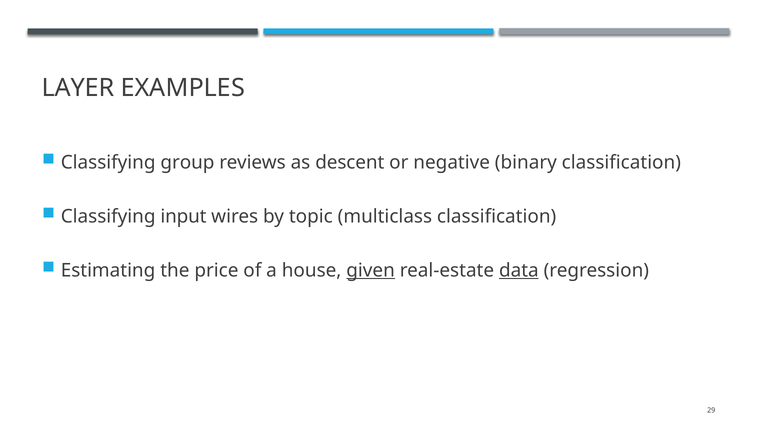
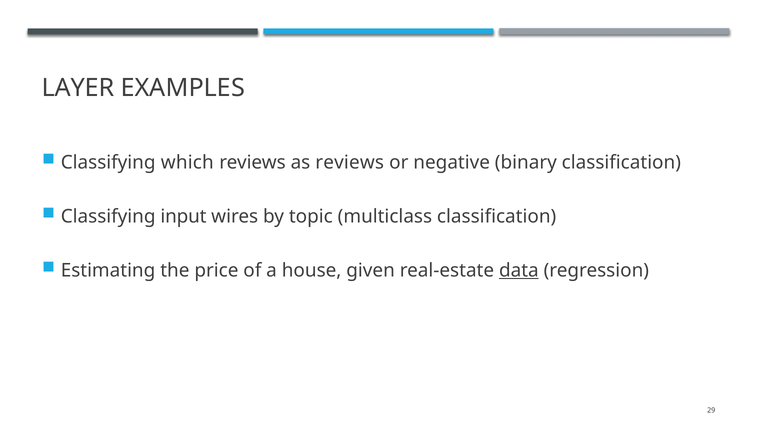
group: group -> which (187, 162)
as descent: descent -> reviews (350, 162)
given underline: present -> none (371, 270)
